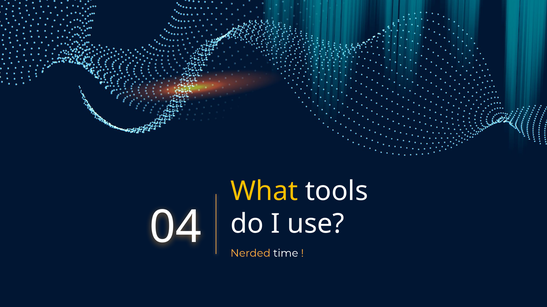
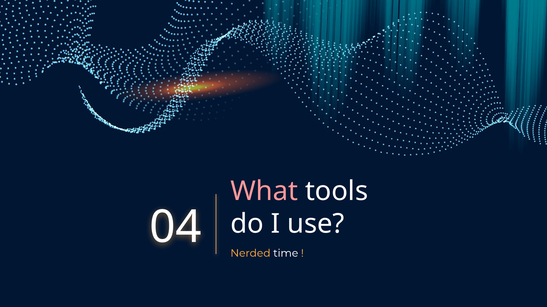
What colour: yellow -> pink (264, 192)
